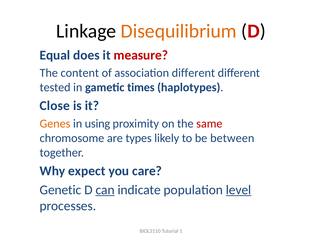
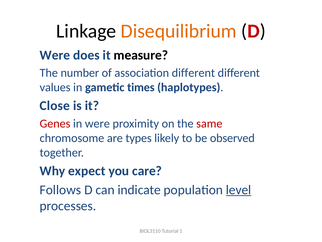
Equal: Equal -> Were (55, 55)
measure colour: red -> black (141, 55)
content: content -> number (80, 73)
tested: tested -> values (55, 87)
Genes colour: orange -> red (55, 123)
in using: using -> were (97, 123)
between: between -> observed (232, 138)
Genetic: Genetic -> Follows (60, 190)
can underline: present -> none (105, 190)
